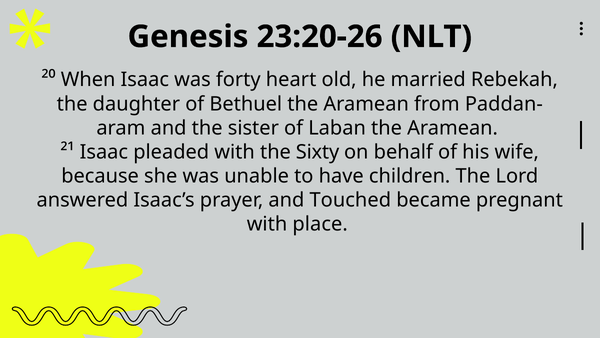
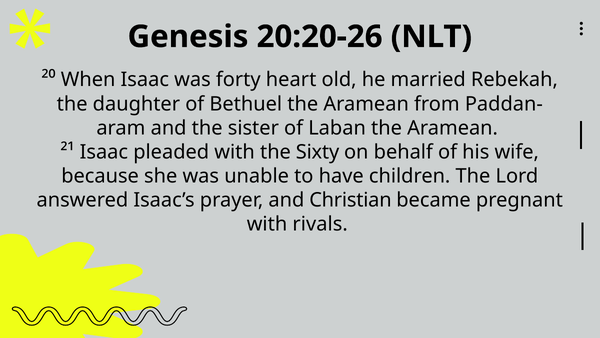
23:20-26: 23:20-26 -> 20:20-26 (320, 37)
Touched: Touched -> Christian (350, 200)
place: place -> rivals (320, 224)
